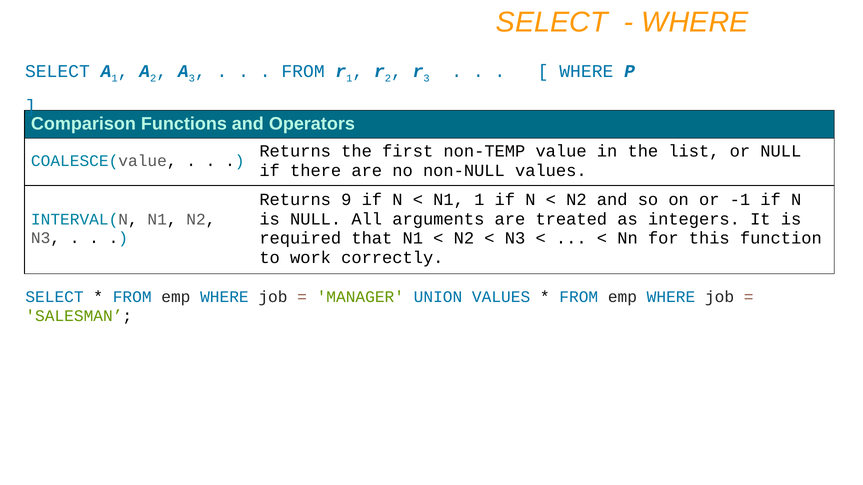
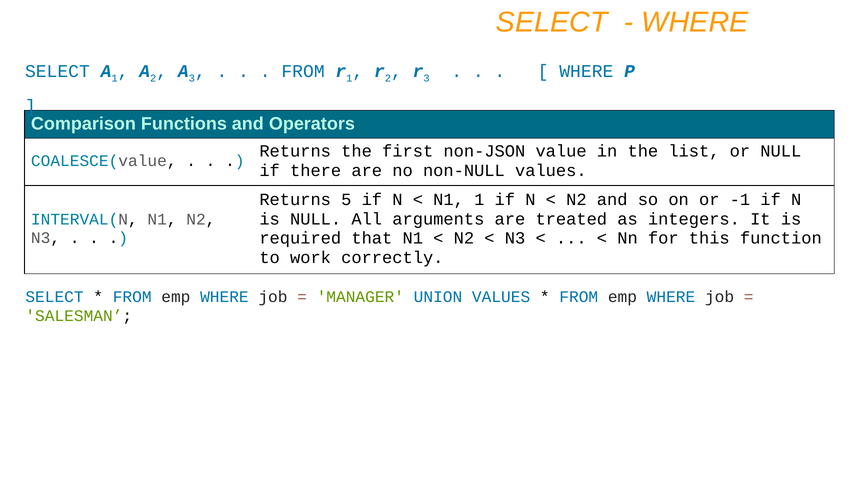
non-TEMP: non-TEMP -> non-JSON (484, 151)
9: 9 -> 5 (346, 200)
